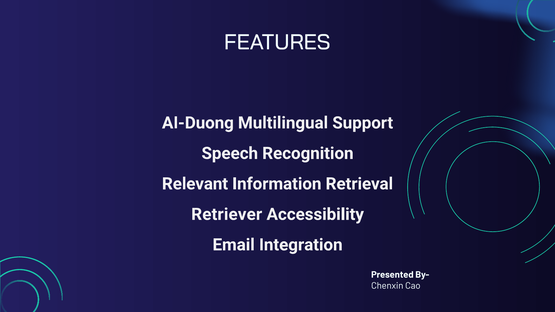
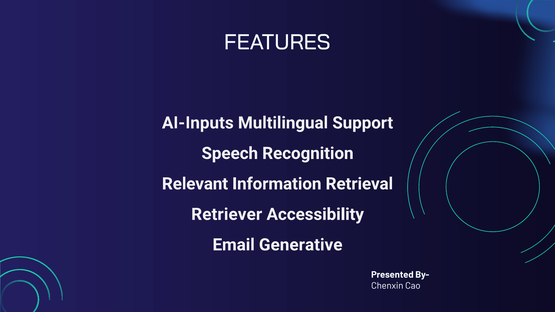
AI-Duong: AI-Duong -> AI-Inputs (198, 123)
Integration: Integration -> Generative (301, 245)
